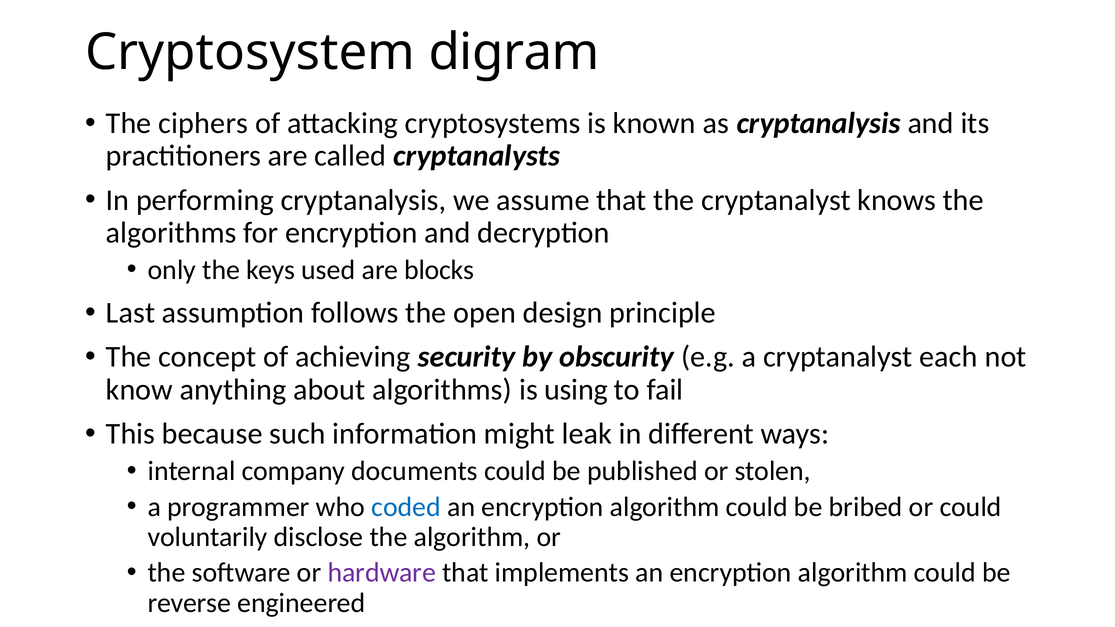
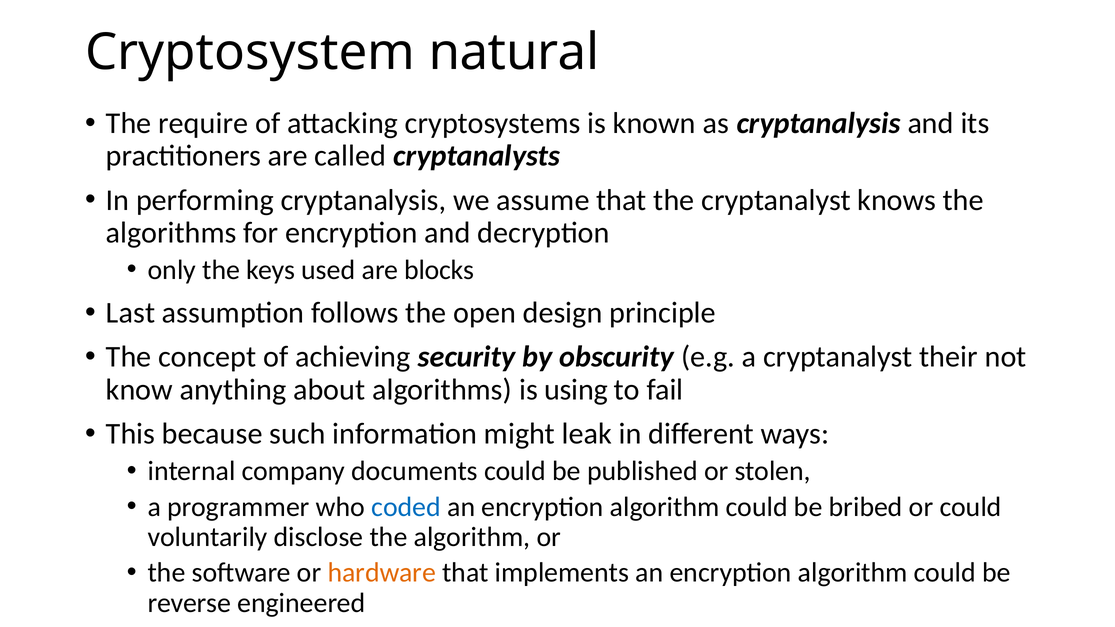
digram: digram -> natural (514, 52)
ciphers: ciphers -> require (203, 123)
each: each -> their (949, 357)
hardware colour: purple -> orange (382, 573)
